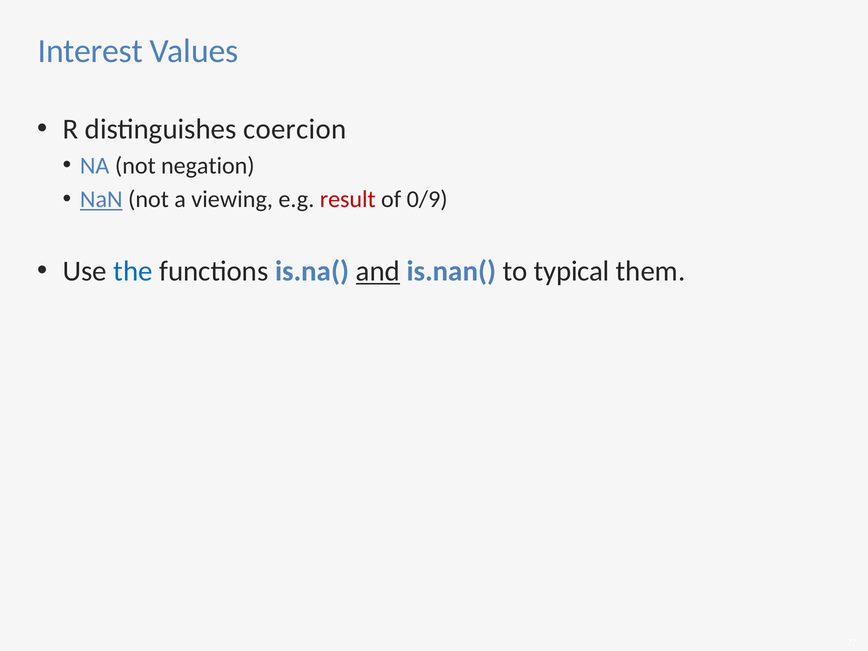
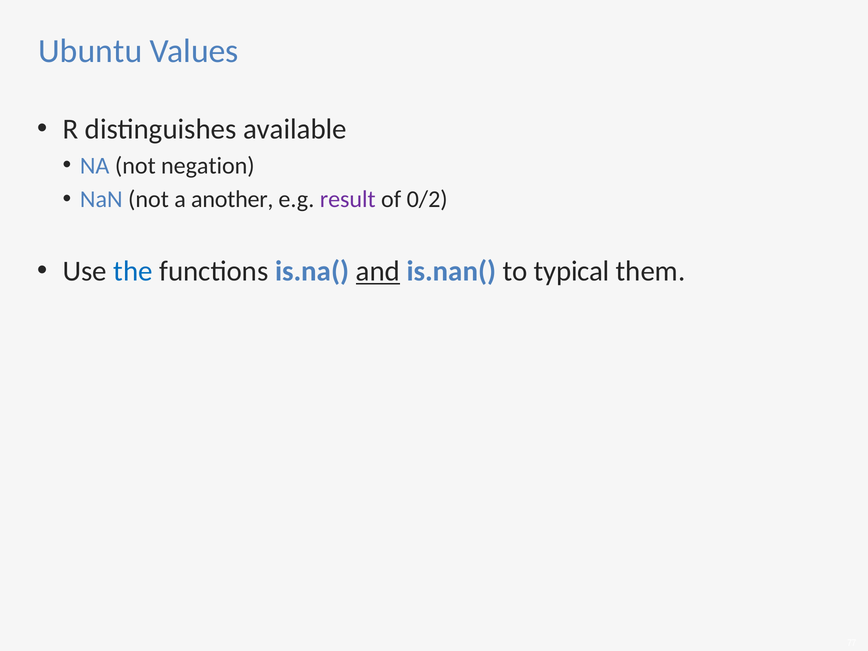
Interest: Interest -> Ubuntu (90, 51)
coercion: coercion -> available (295, 129)
NaN underline: present -> none (101, 199)
viewing: viewing -> another (232, 199)
result colour: red -> purple (348, 199)
0/9: 0/9 -> 0/2 (427, 199)
